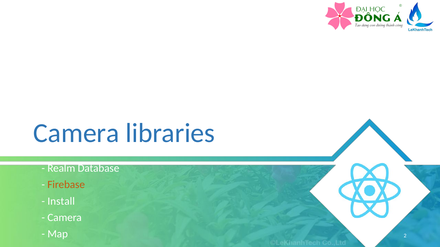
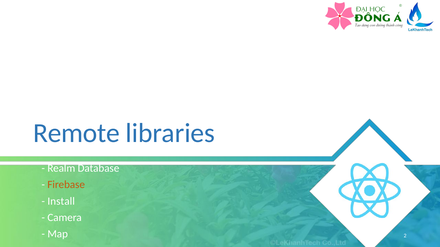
Camera: Camera -> Remote (76, 134)
